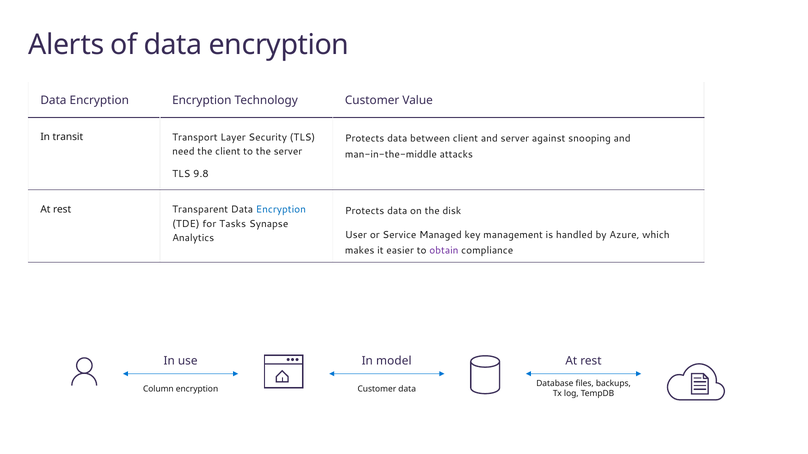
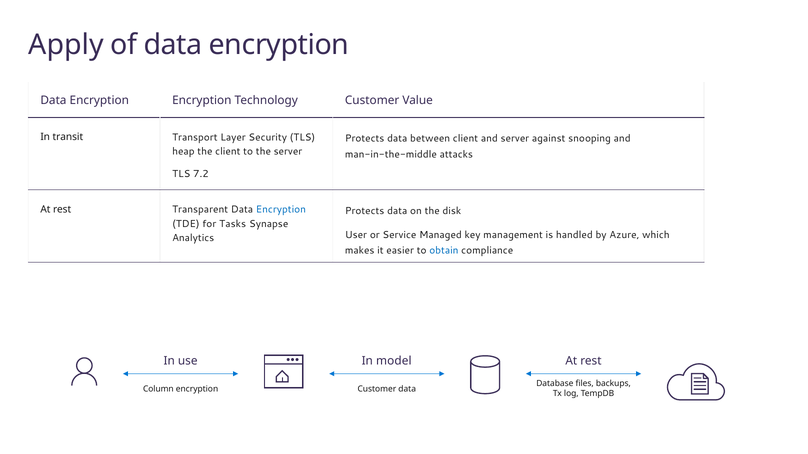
Alerts: Alerts -> Apply (66, 45)
need: need -> heap (183, 152)
9.8: 9.8 -> 7.2 (201, 174)
obtain colour: purple -> blue (444, 251)
